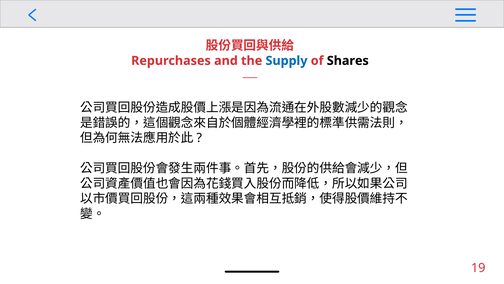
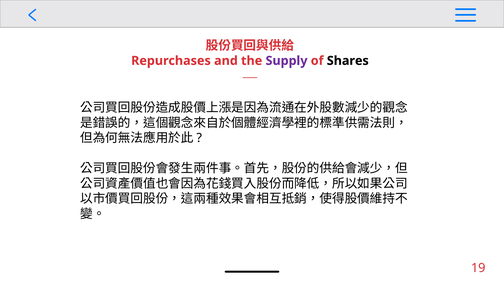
Supply colour: blue -> purple (287, 61)
